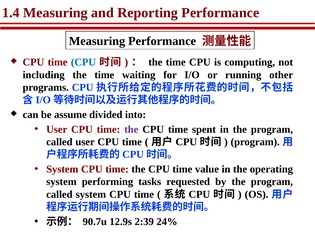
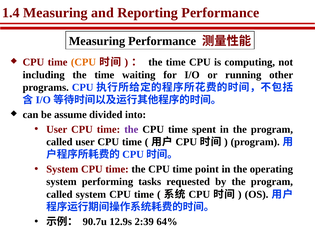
CPU colour: blue -> orange (83, 62)
value: value -> point (207, 169)
24%: 24% -> 64% (167, 222)
